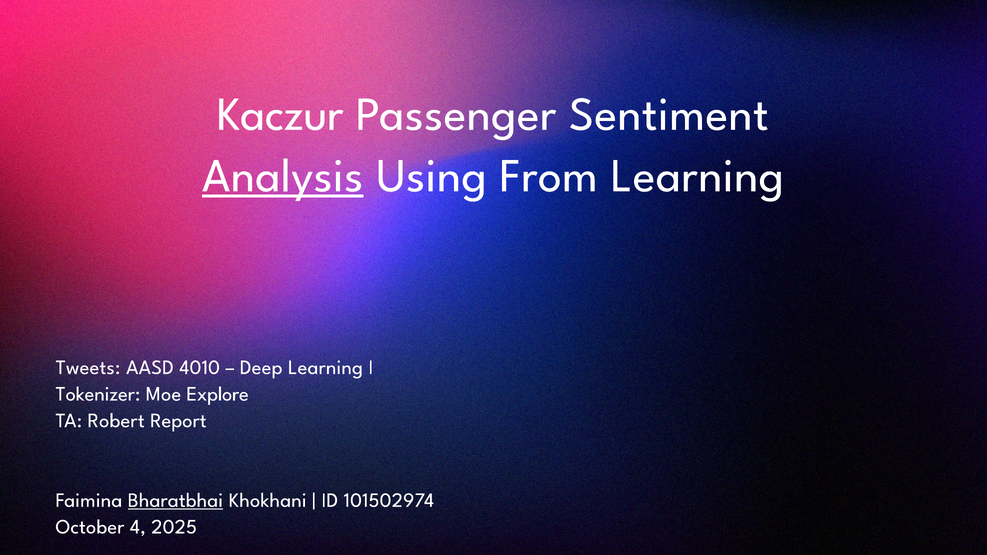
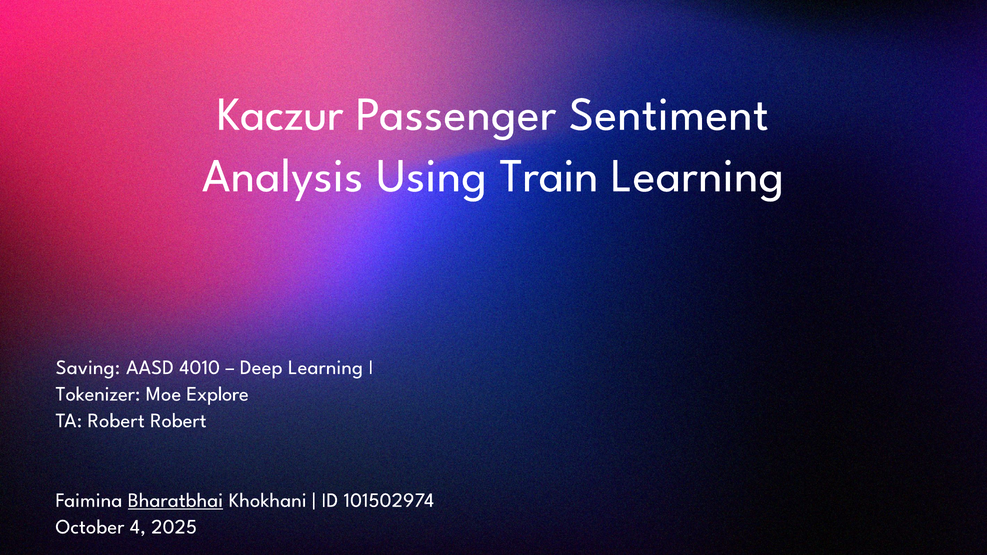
Analysis underline: present -> none (283, 176)
From: From -> Train (549, 176)
Tweets: Tweets -> Saving (88, 367)
Robert Report: Report -> Robert (178, 421)
